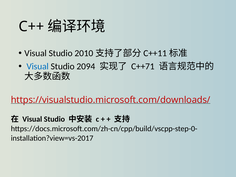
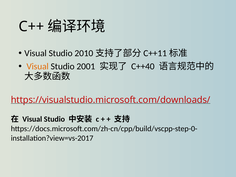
Visual colour: blue -> orange (38, 66)
2094: 2094 -> 2001 (86, 66)
C++71: C++71 -> C++40 (143, 66)
